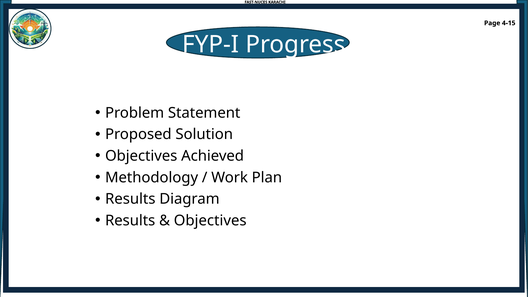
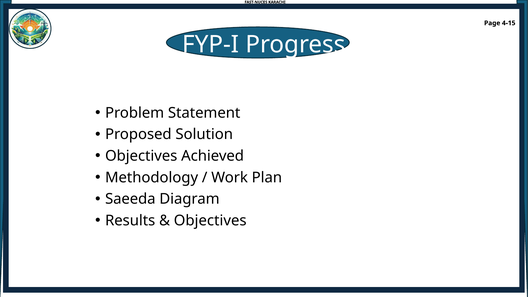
Results: Results -> Saeeda (130, 199)
